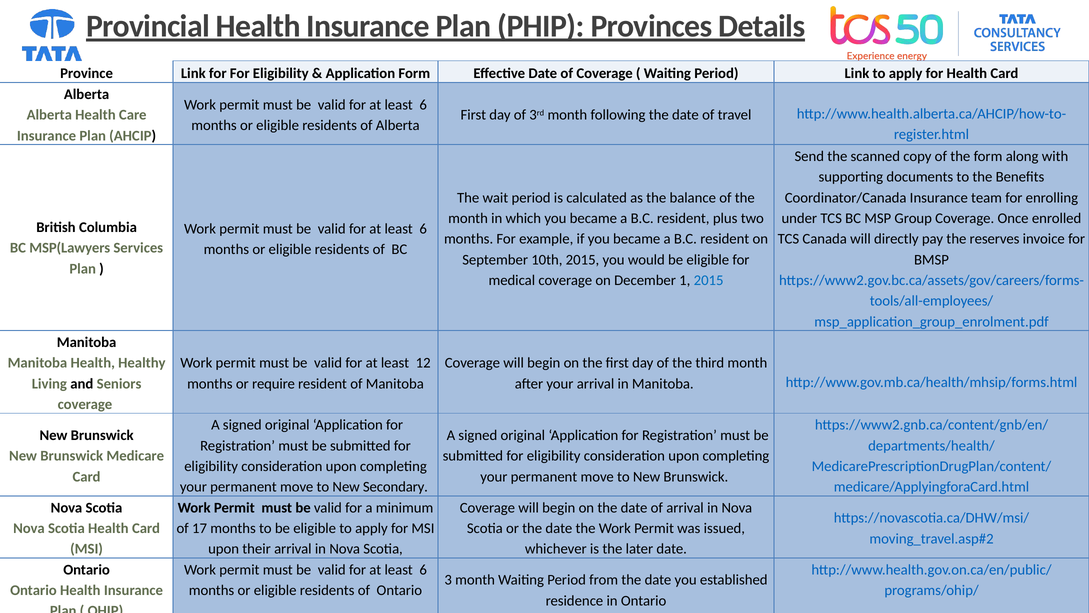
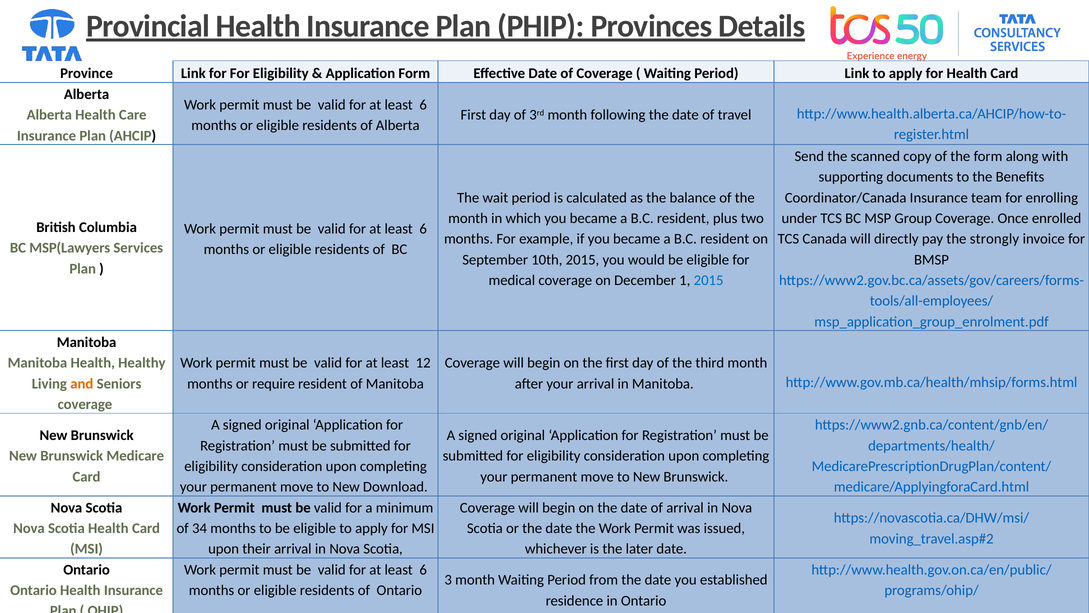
reserves: reserves -> strongly (994, 239)
and colour: black -> orange (82, 383)
Secondary: Secondary -> Download (395, 487)
17: 17 -> 34 (200, 528)
